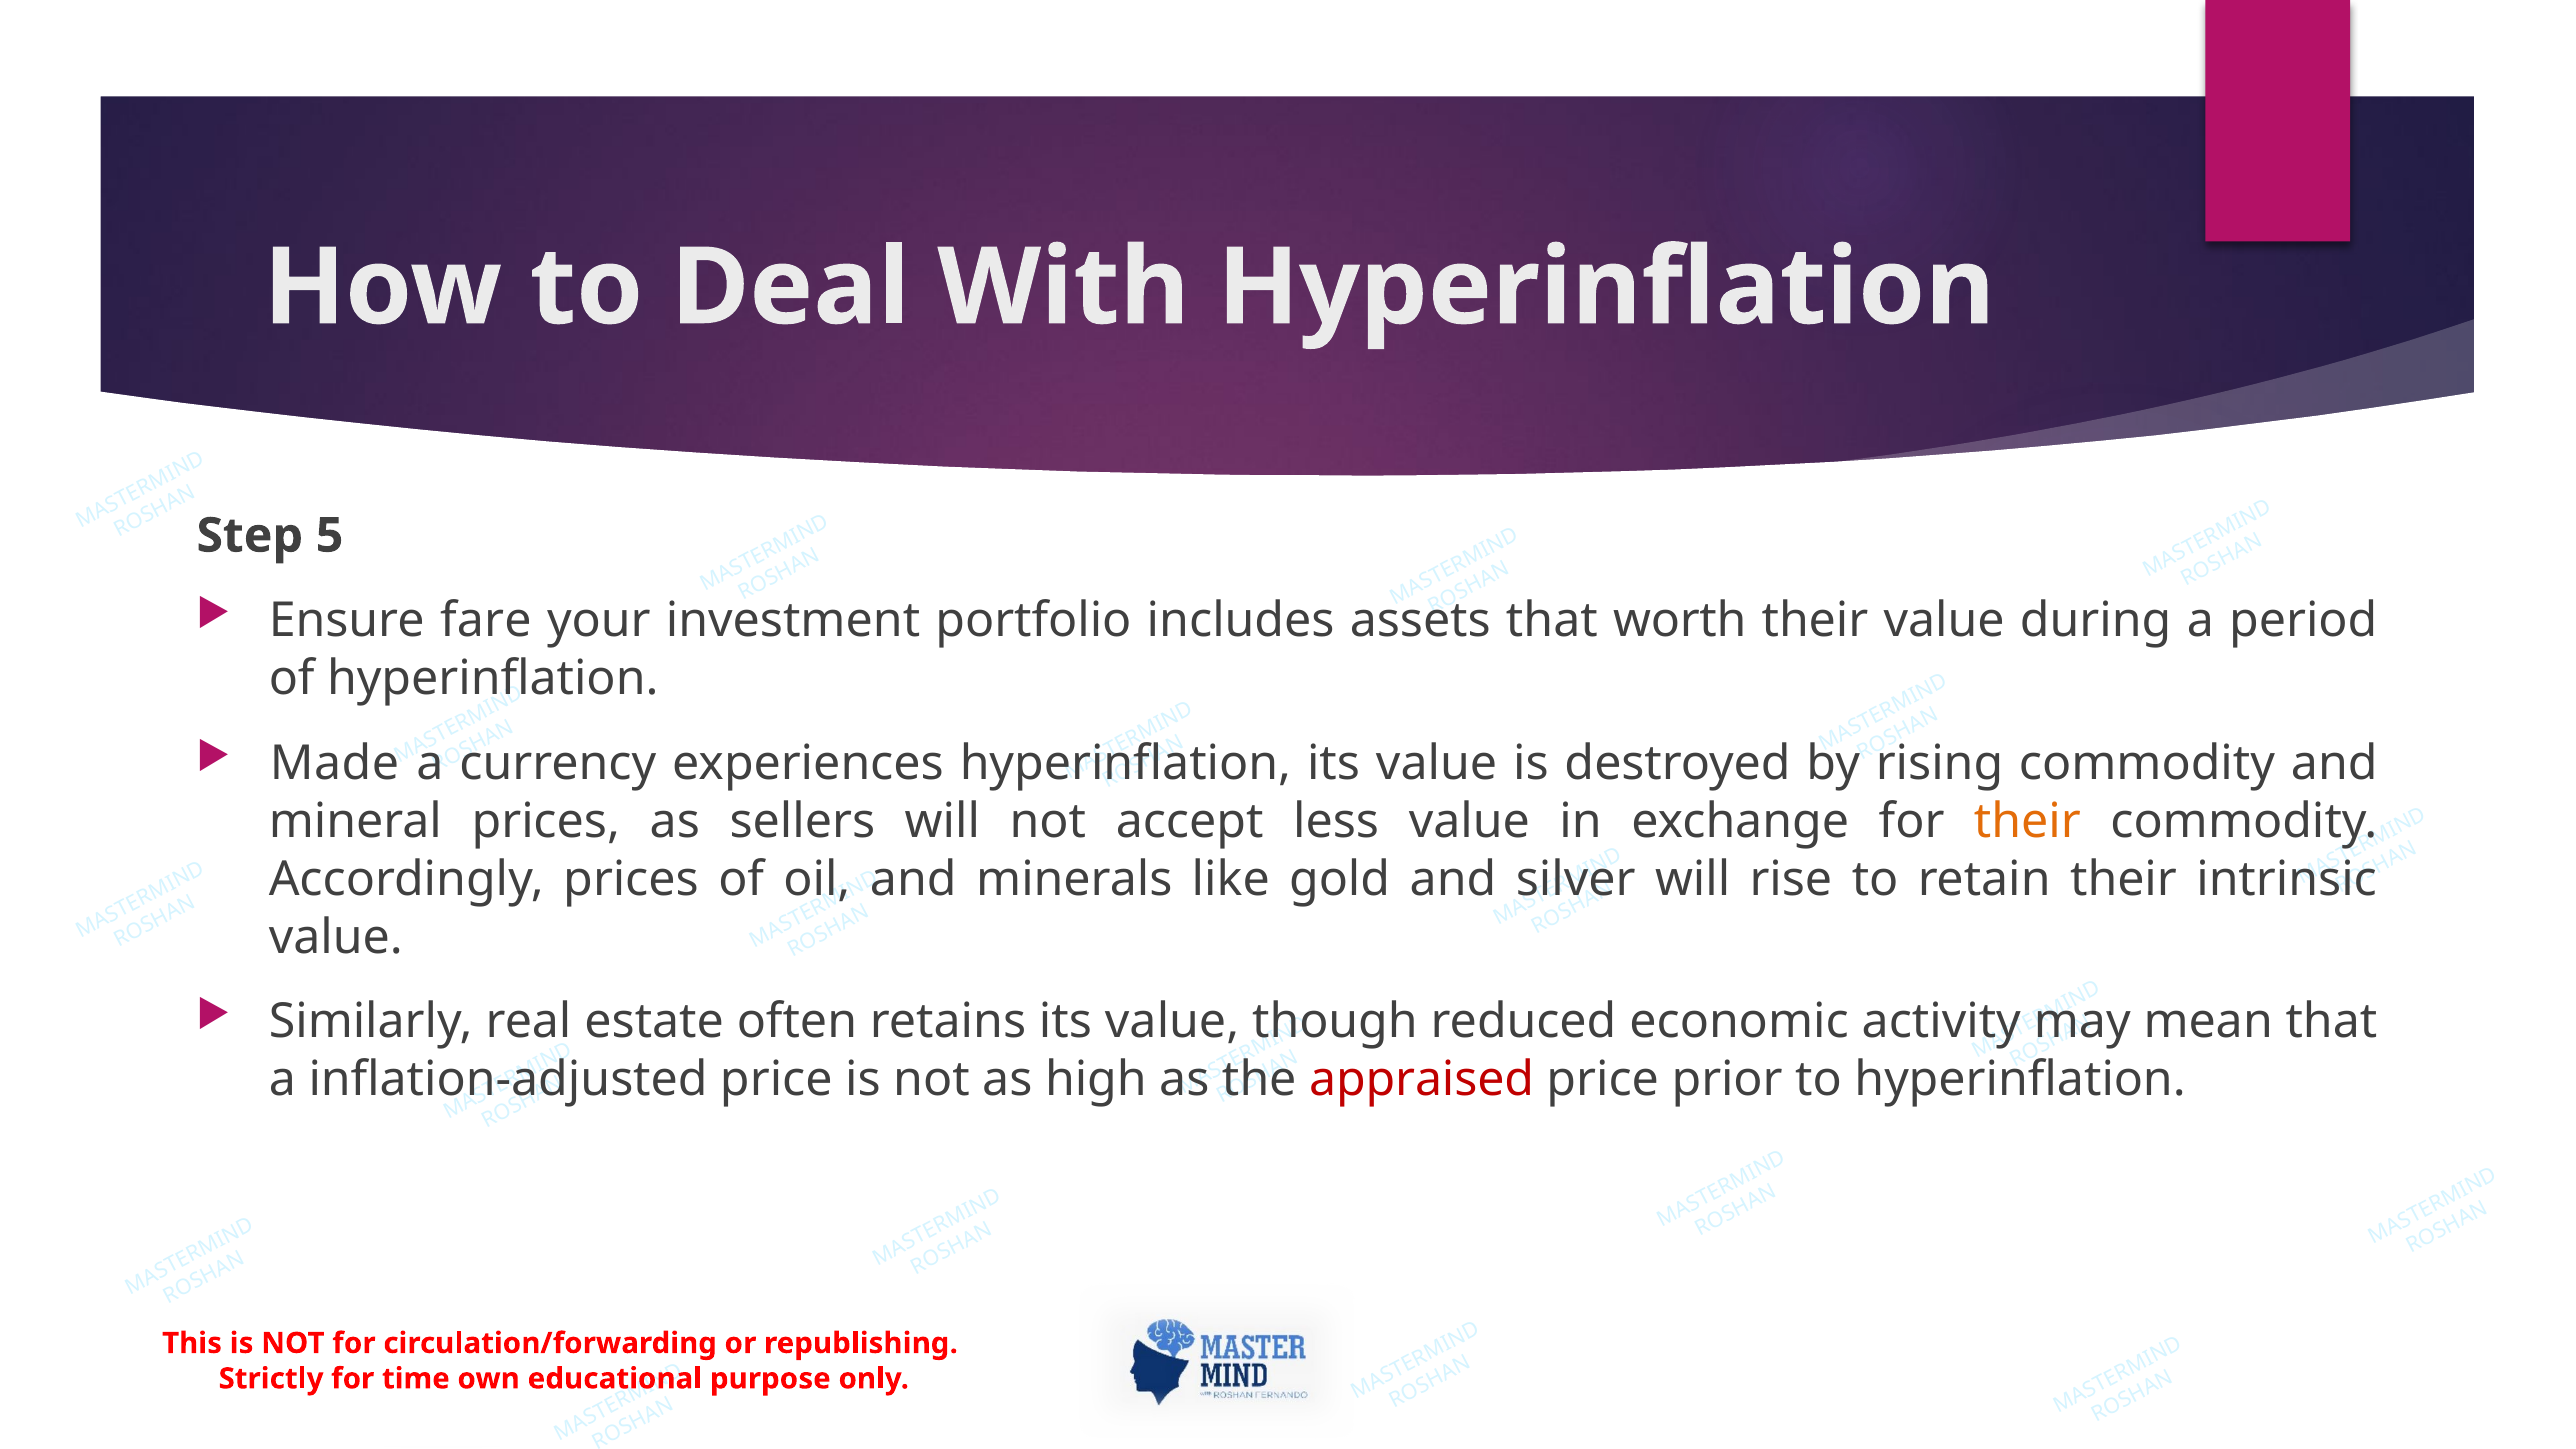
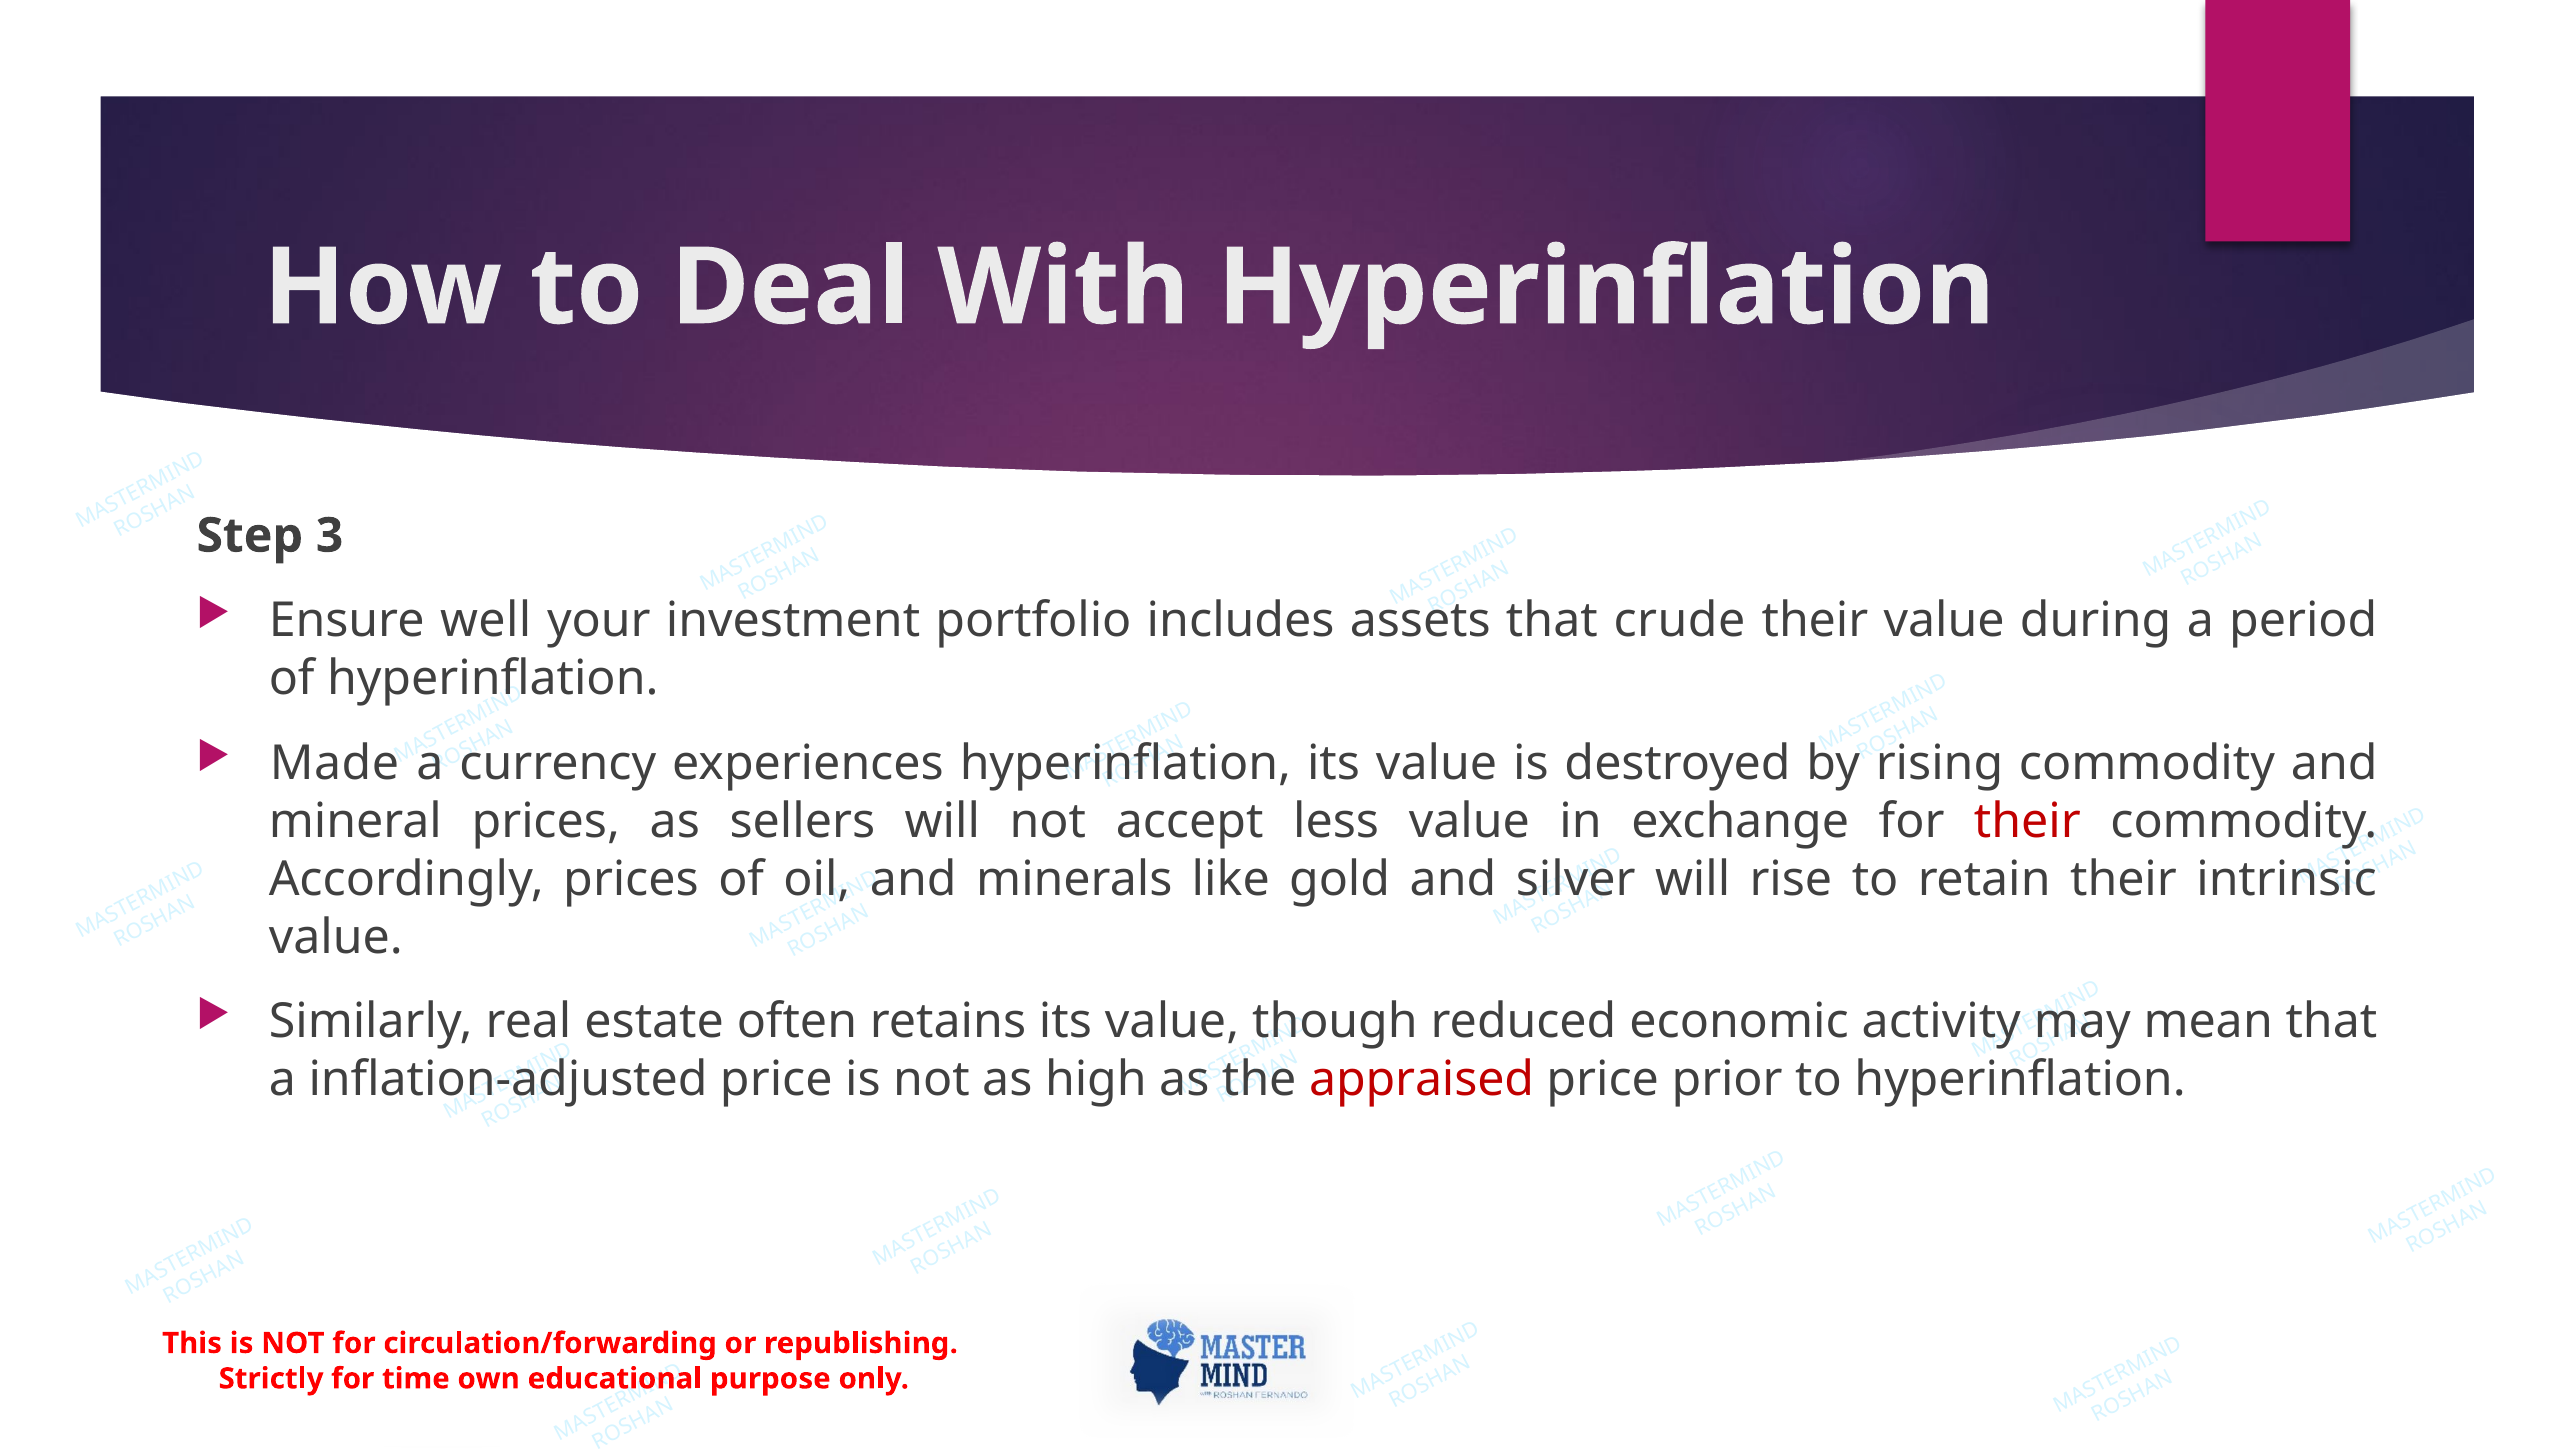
5: 5 -> 3 (330, 536)
fare: fare -> well (486, 621)
worth: worth -> crude (1679, 621)
their colour: orange -> red (2027, 821)
